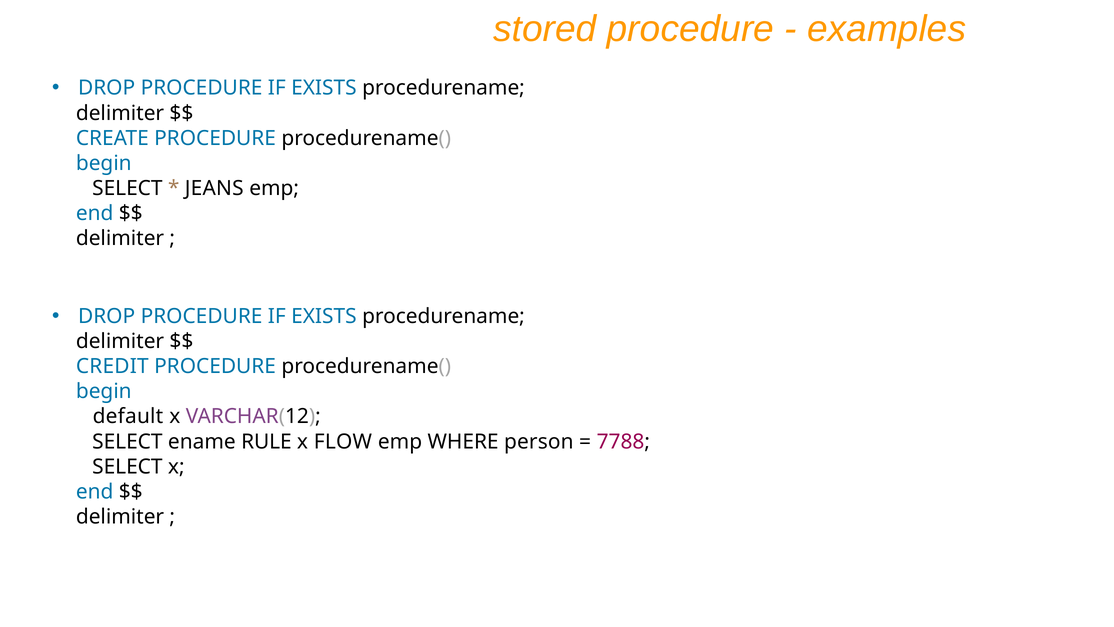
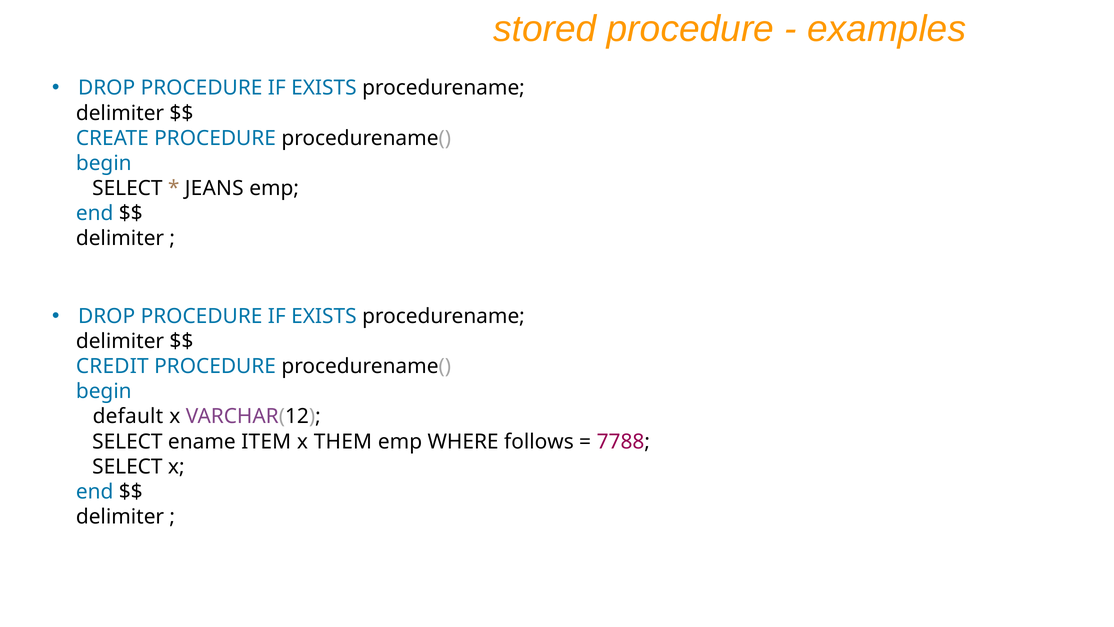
RULE: RULE -> ITEM (266, 441)
FLOW: FLOW -> THEM (343, 441)
person: person -> follows (539, 441)
